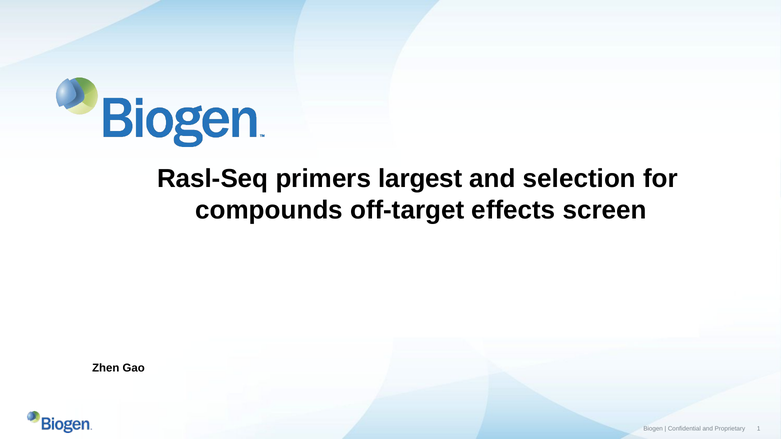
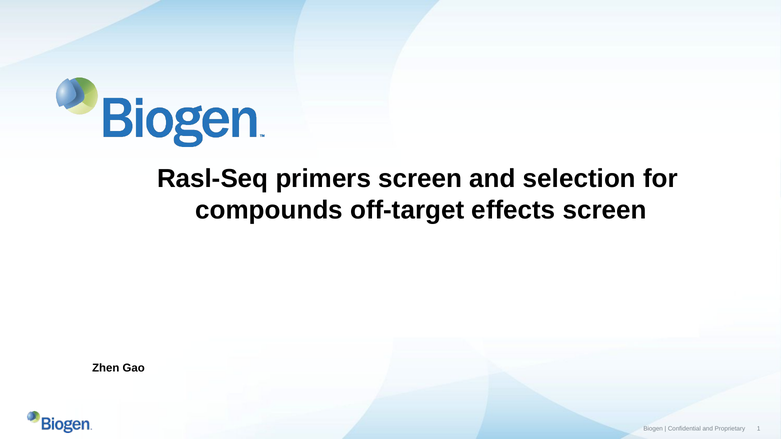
primers largest: largest -> screen (420, 179)
